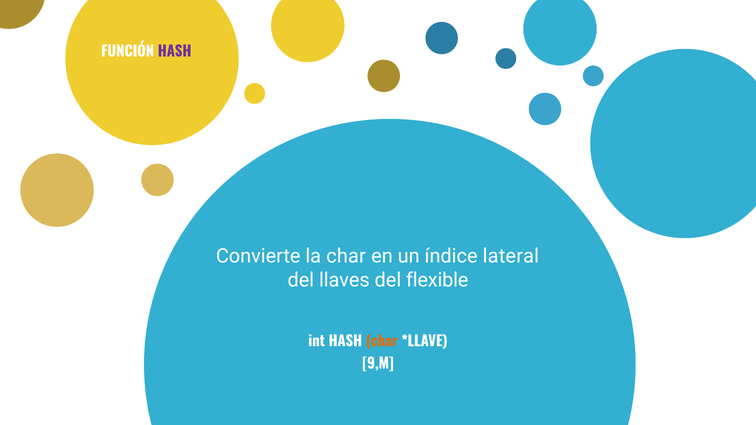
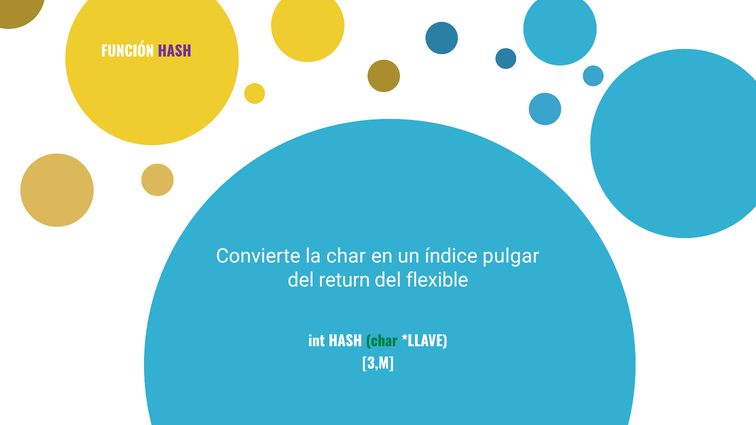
lateral: lateral -> pulgar (511, 256)
llaves: llaves -> return (344, 280)
char colour: orange -> green (382, 342)
9,M: 9,M -> 3,M (378, 364)
